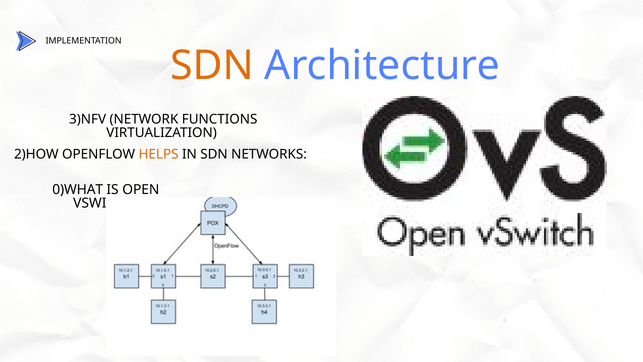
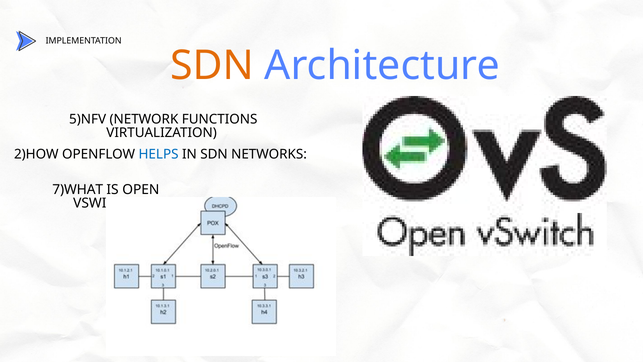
3)NFV: 3)NFV -> 5)NFV (88, 119)
HELPS colour: orange -> blue (159, 154)
0)WHAT: 0)WHAT -> 7)WHAT (78, 189)
